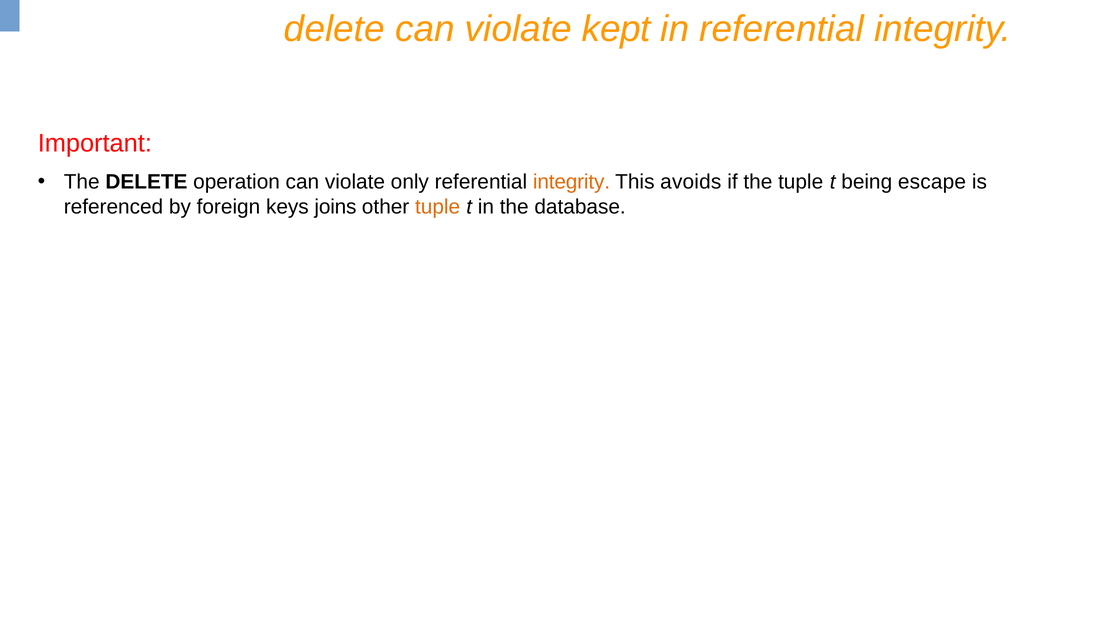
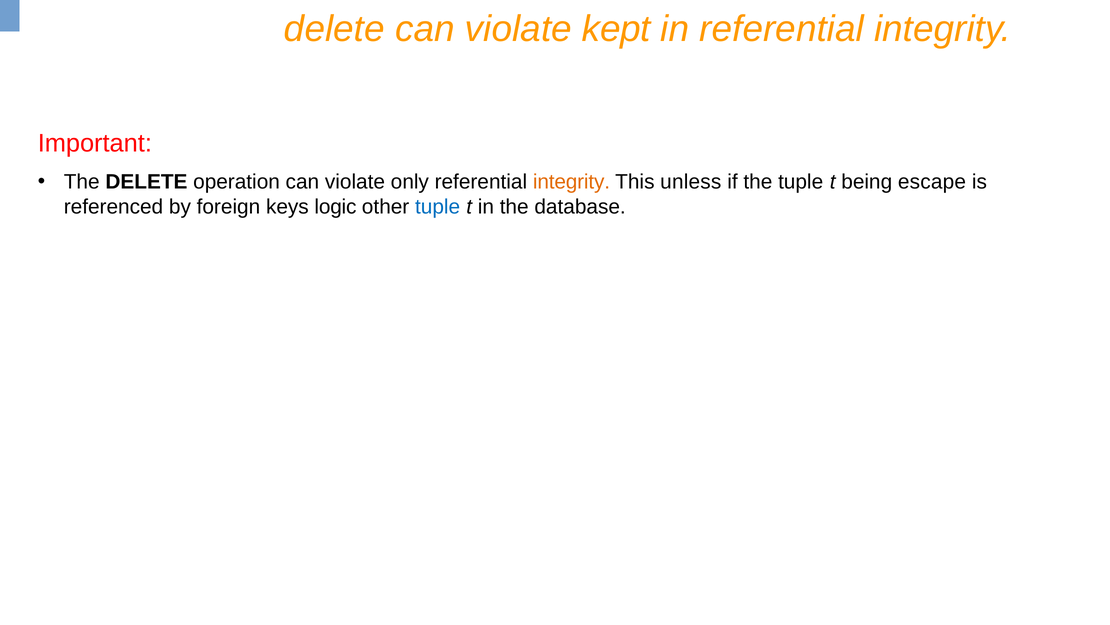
avoids: avoids -> unless (691, 182)
joins: joins -> logic (335, 207)
tuple colour: orange -> blue (438, 207)
